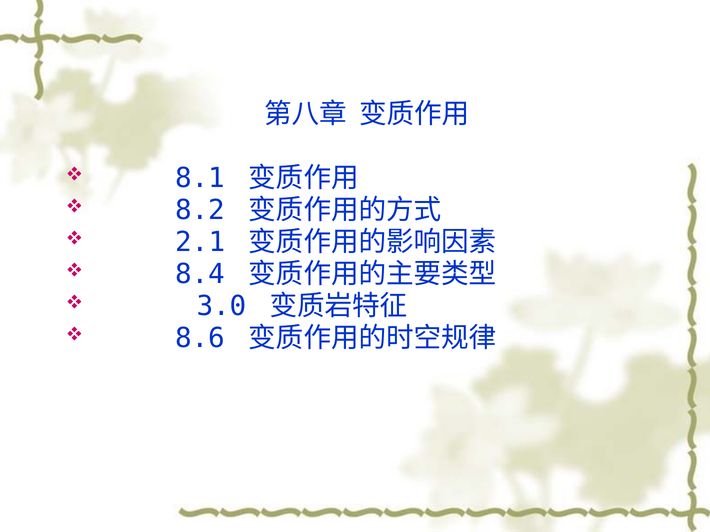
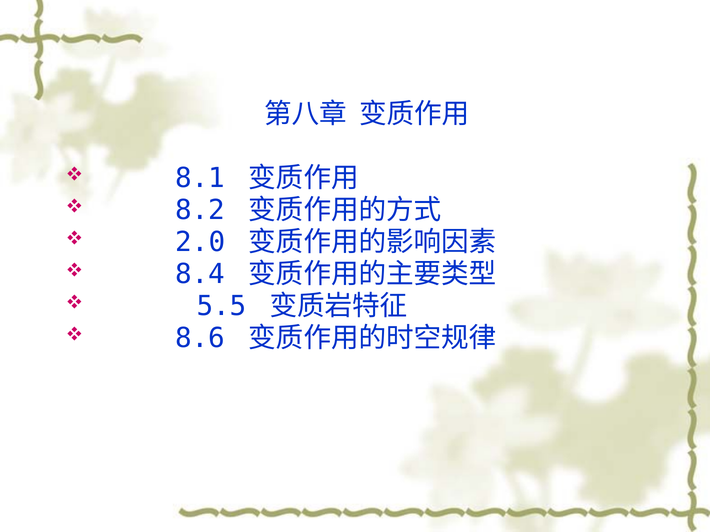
2.1: 2.1 -> 2.0 (200, 242)
3.0: 3.0 -> 5.5 (221, 307)
